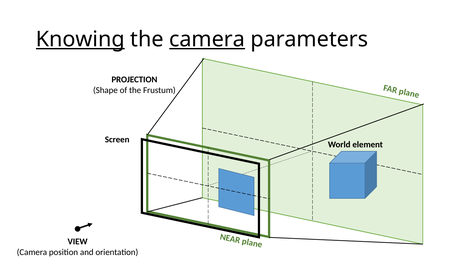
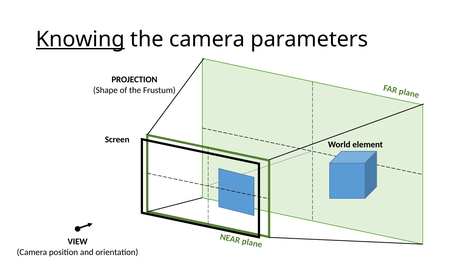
camera underline: present -> none (207, 39)
